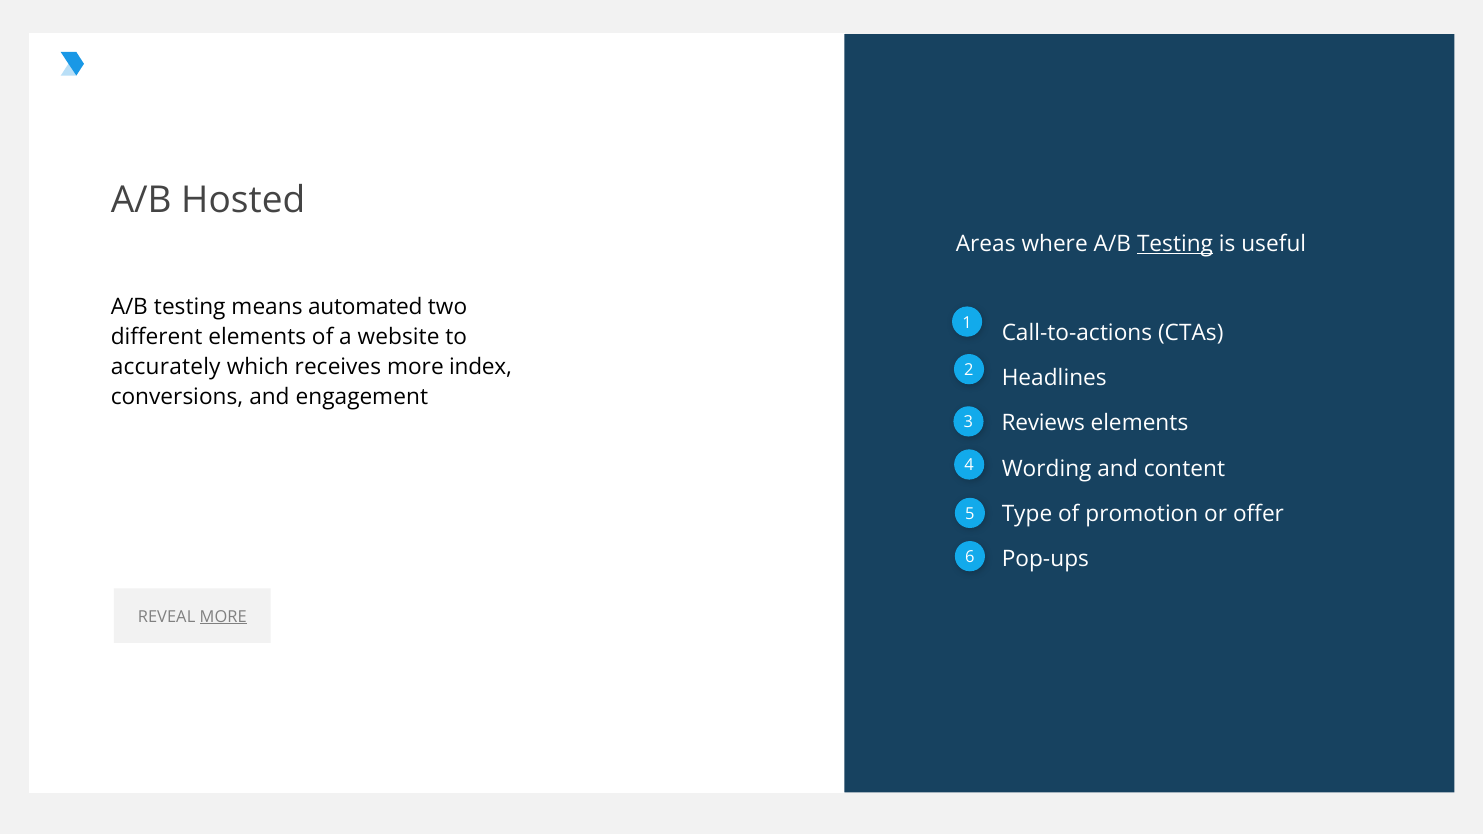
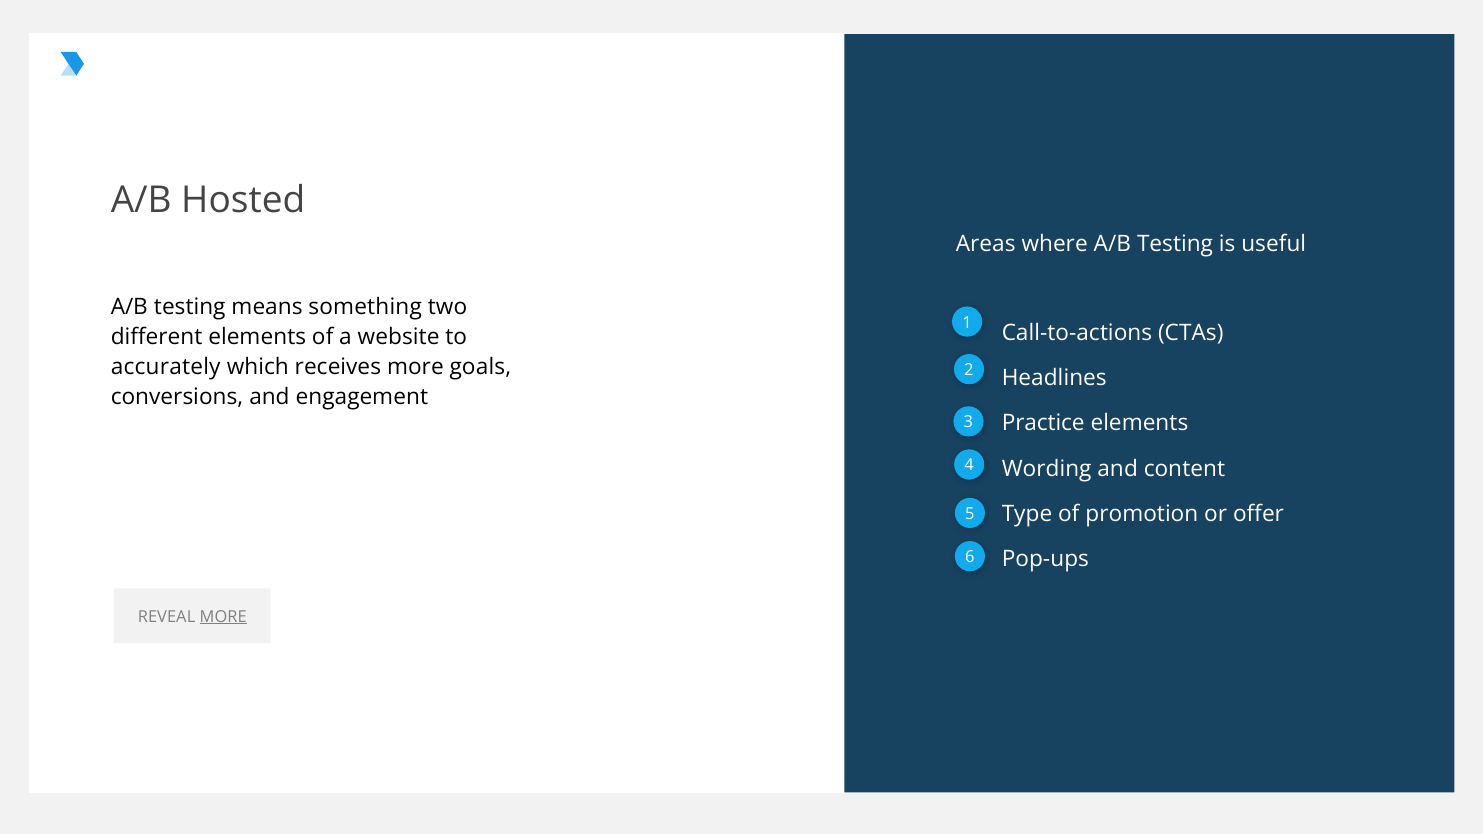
Testing underline: present -> none (1175, 244)
automated: automated -> something (365, 307)
index: index -> goals (480, 367)
Reviews: Reviews -> Practice (1043, 424)
